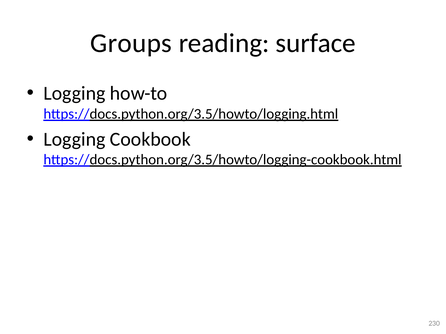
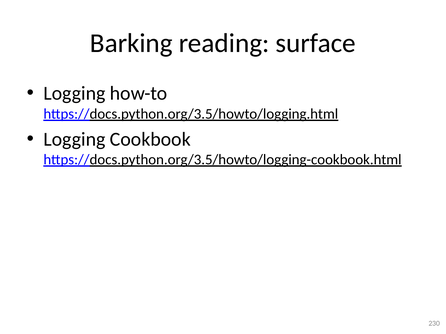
Groups: Groups -> Barking (131, 43)
